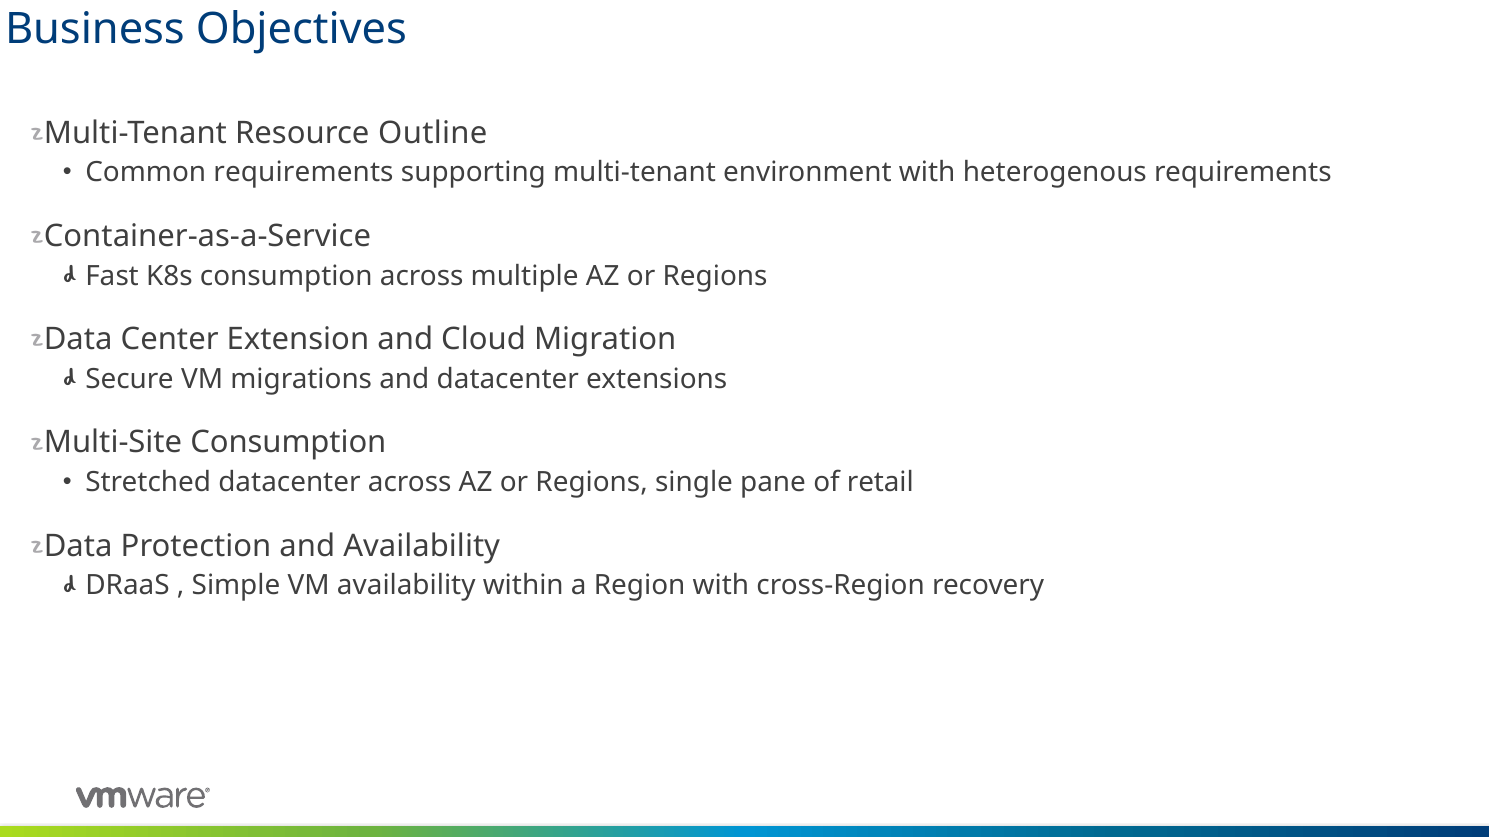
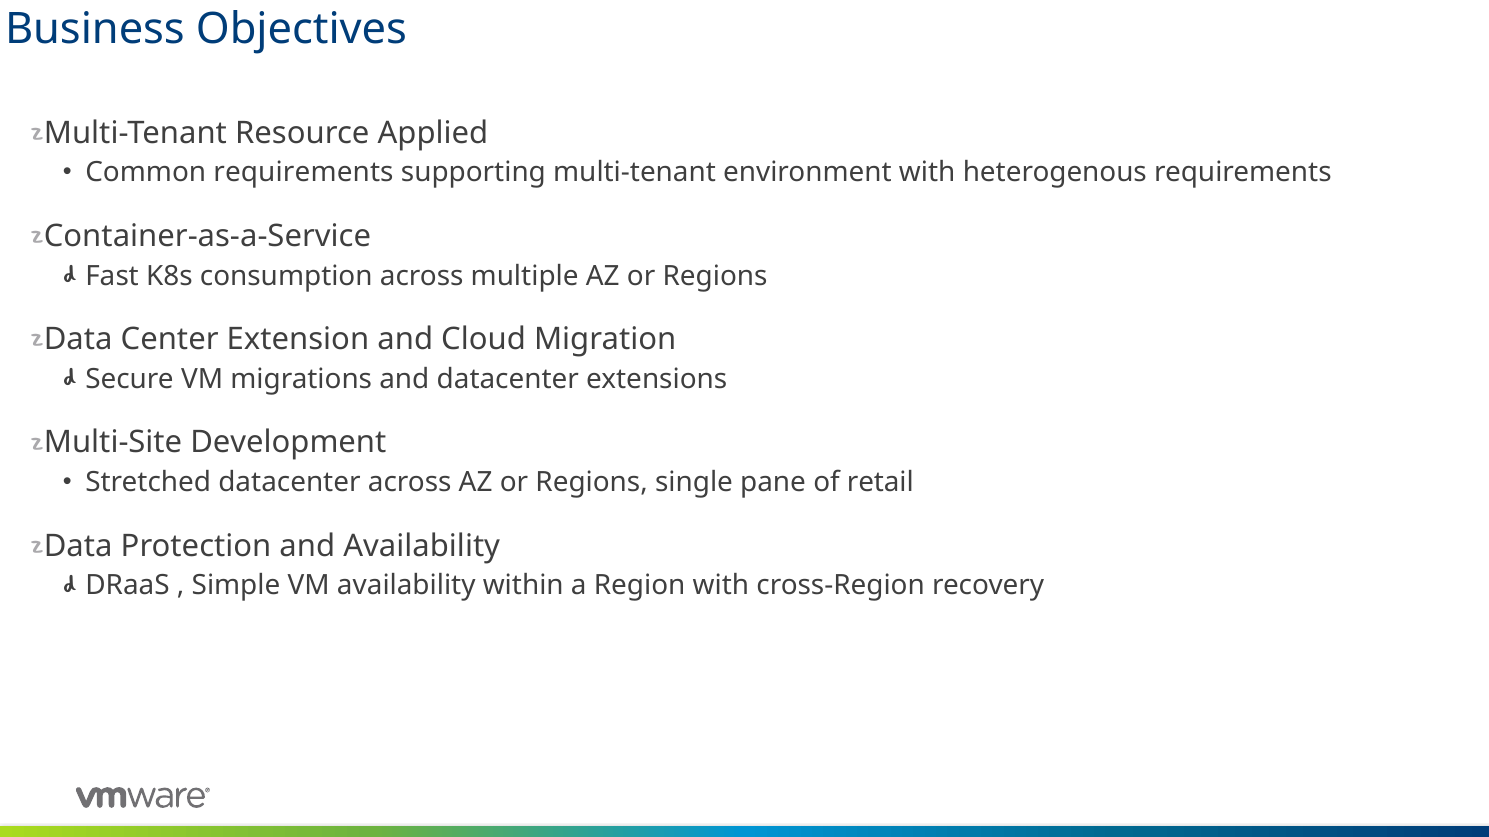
Outline: Outline -> Applied (433, 133)
Consumption: Consumption -> Development (288, 443)
